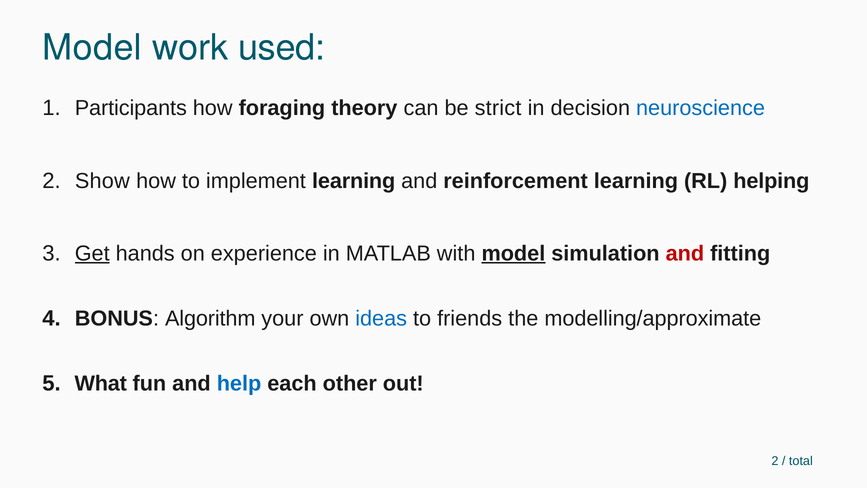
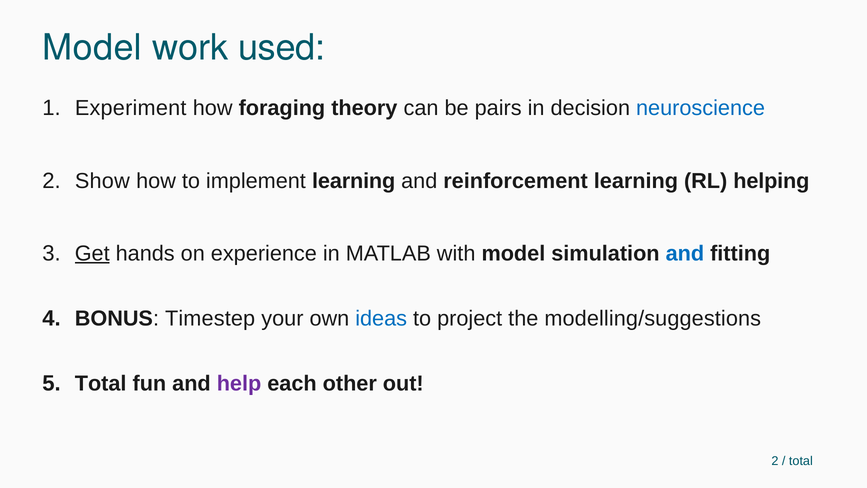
Participants: Participants -> Experiment (131, 108)
strict: strict -> pairs (498, 108)
model underline: present -> none (513, 253)
and colour: red -> blue (685, 253)
Algorithm: Algorithm -> Timestep (210, 318)
friends: friends -> project (470, 318)
modelling/approximate: modelling/approximate -> modelling/suggestions (653, 318)
What: What -> Total (101, 383)
help colour: blue -> purple (239, 383)
